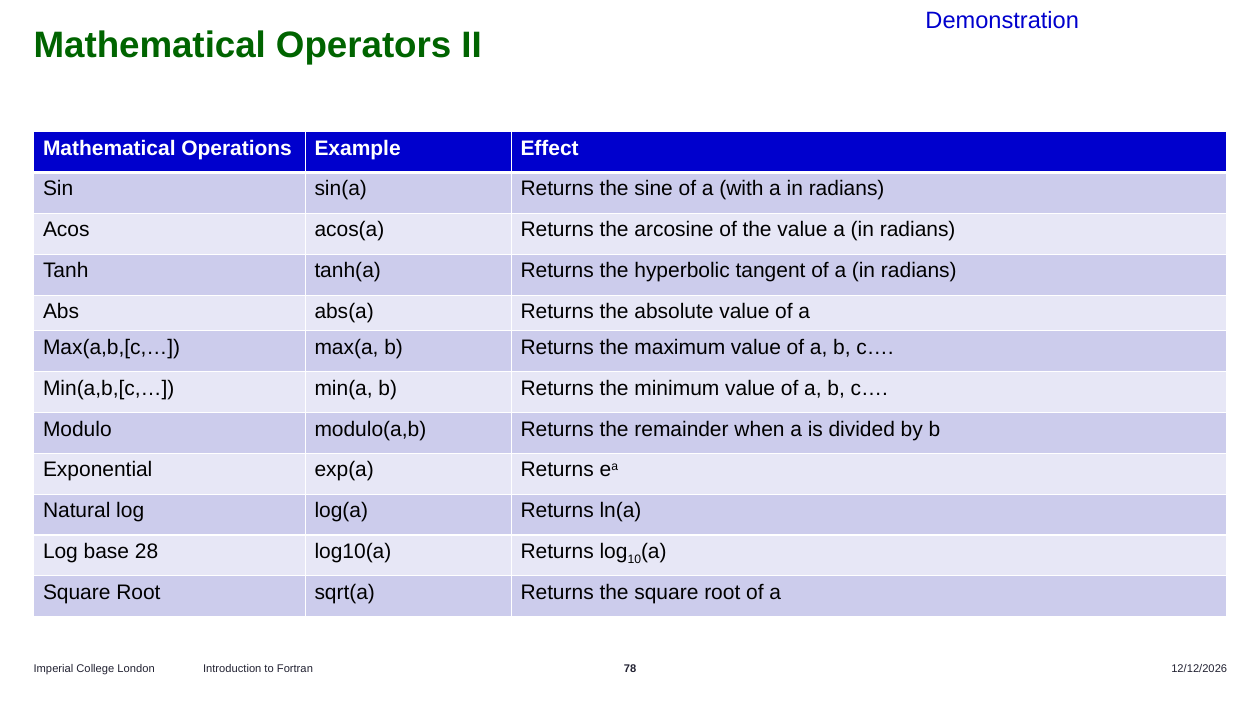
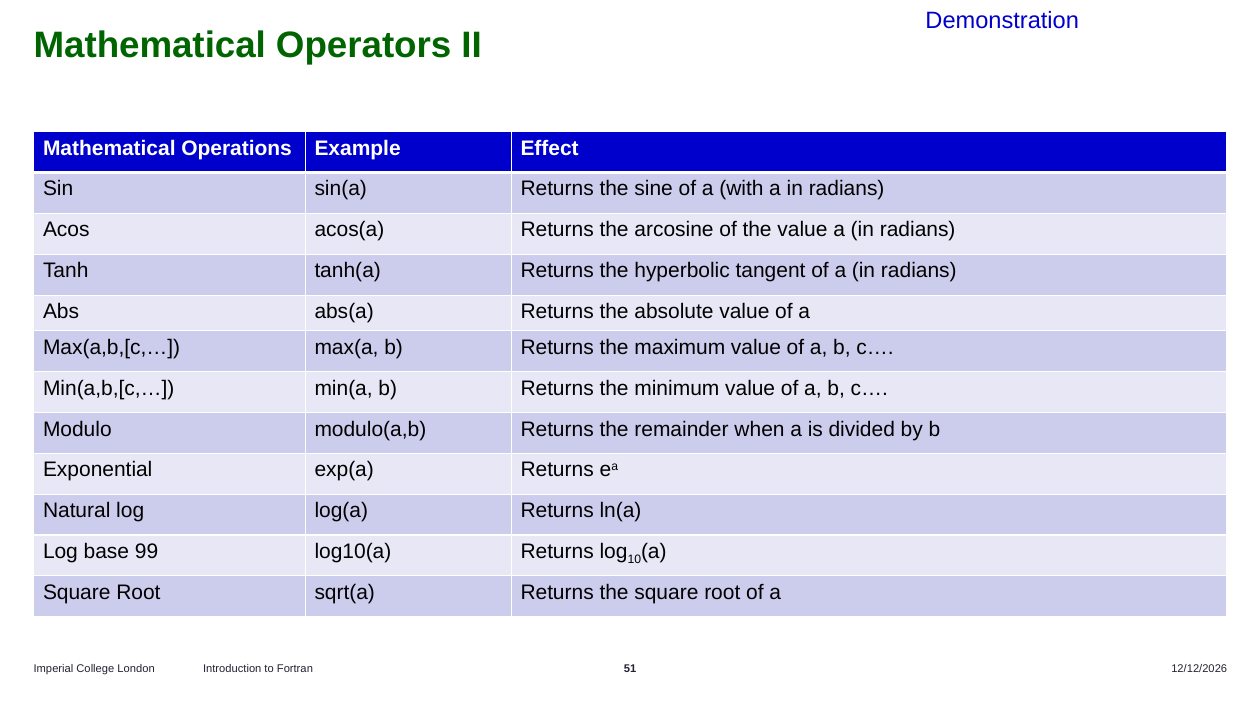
28: 28 -> 99 (147, 552)
78: 78 -> 51 (630, 669)
